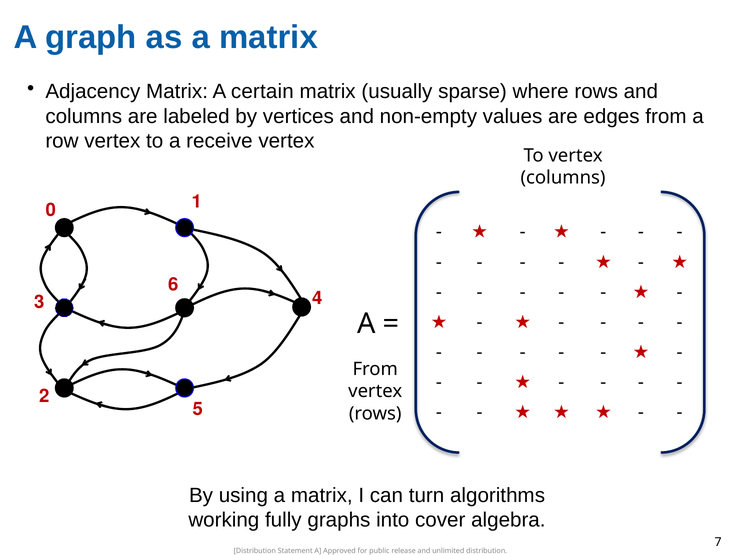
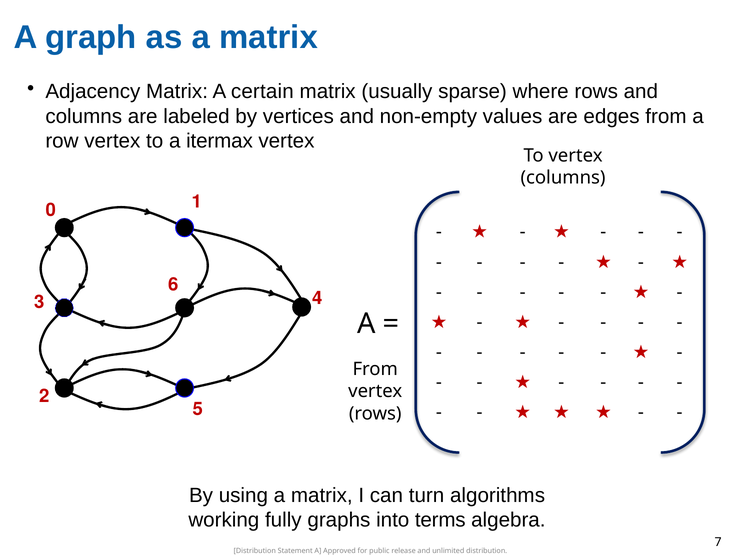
receive: receive -> itermax (219, 141)
cover: cover -> terms (440, 521)
